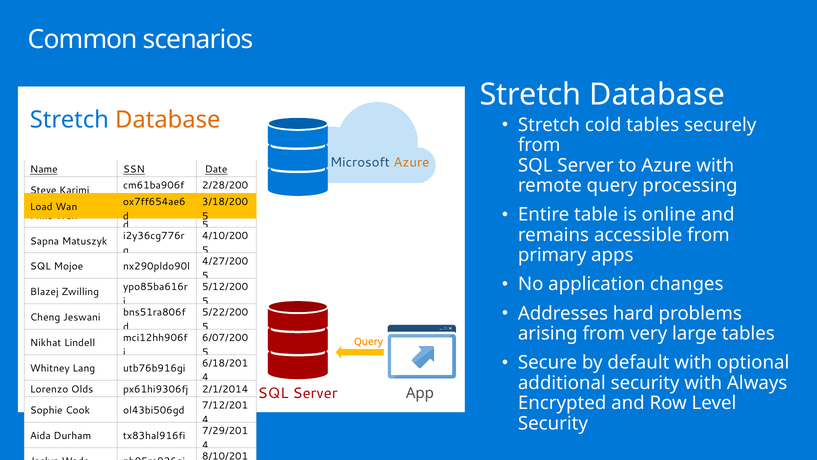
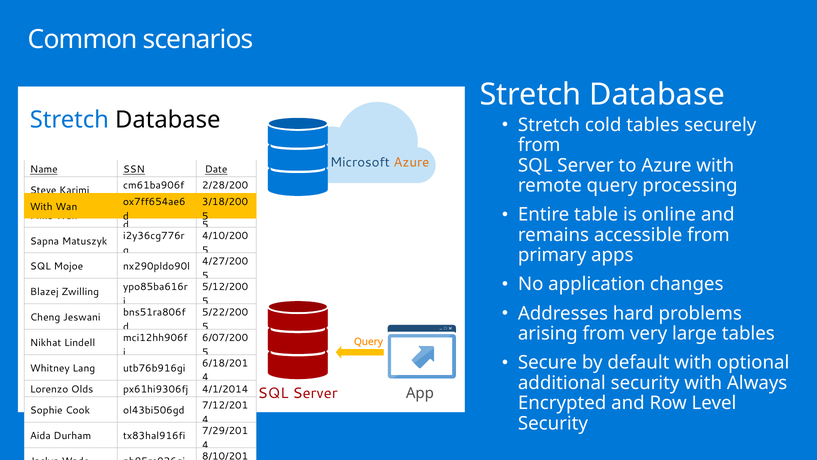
Database colour: orange -> black (168, 120)
Load: Load -> With (41, 207)
2/1/2014: 2/1/2014 -> 4/1/2014 (225, 389)
